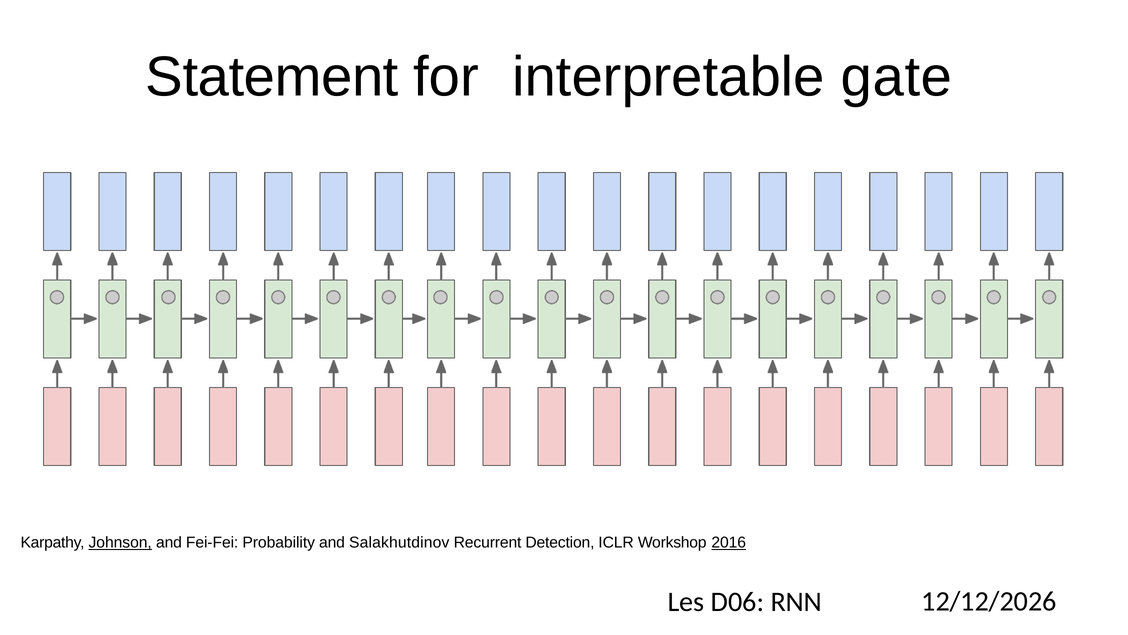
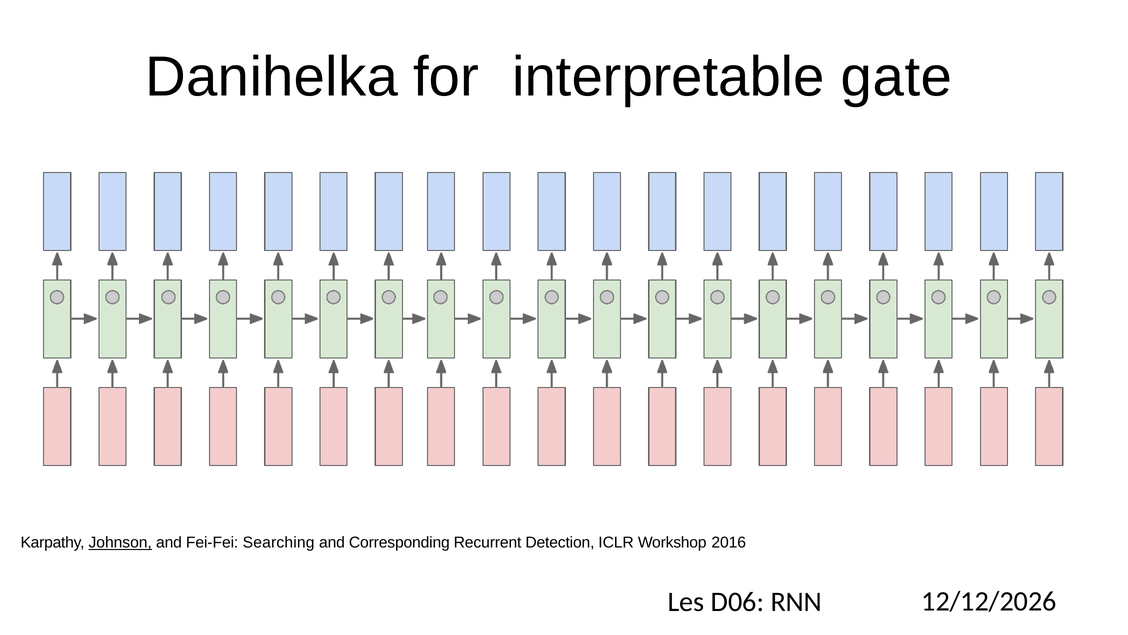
Statement: Statement -> Danihelka (272, 77)
Probability: Probability -> Searching (279, 542)
Salakhutdinov: Salakhutdinov -> Corresponding (399, 542)
2016 underline: present -> none (729, 542)
